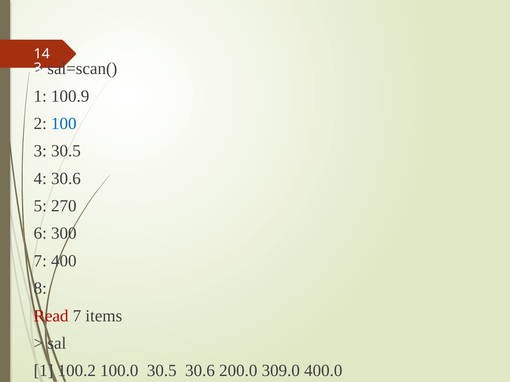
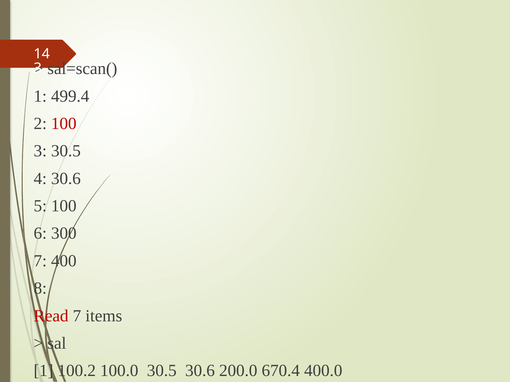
100.9: 100.9 -> 499.4 (70, 96)
100 colour: blue -> red (64, 124)
5 270: 270 -> 100 (64, 206)
309.0: 309.0 -> 670.4 (281, 371)
